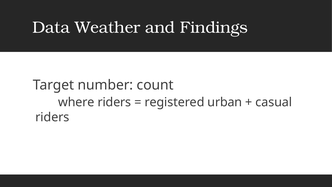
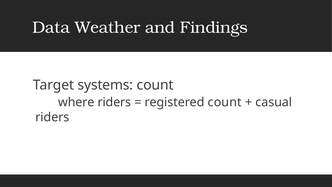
number: number -> systems (105, 85)
registered urban: urban -> count (225, 102)
